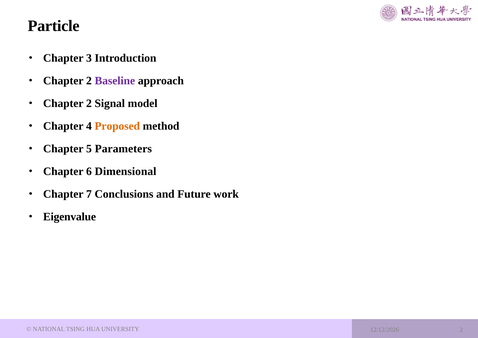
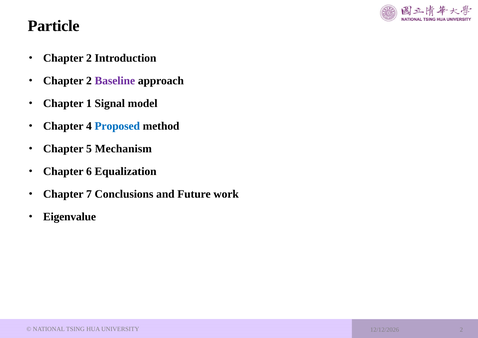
3: 3 -> 2 (89, 58)
2: 2 -> 1 (89, 104)
Proposed colour: orange -> blue (117, 126)
Parameters: Parameters -> Mechanism (123, 149)
Dimensional: Dimensional -> Equalization (126, 171)
